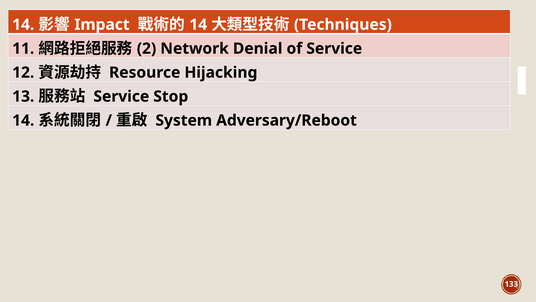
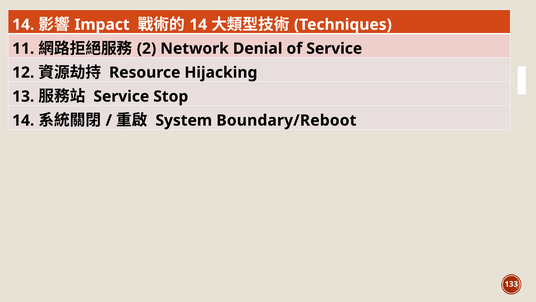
Adversary/Reboot: Adversary/Reboot -> Boundary/Reboot (286, 120)
